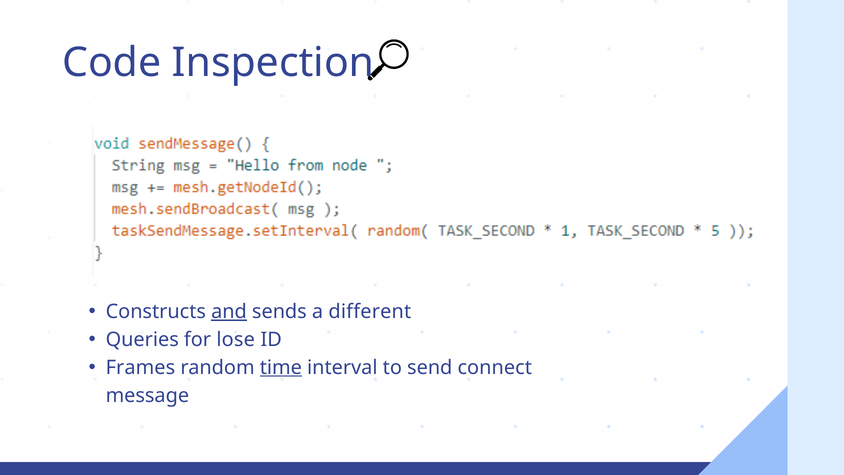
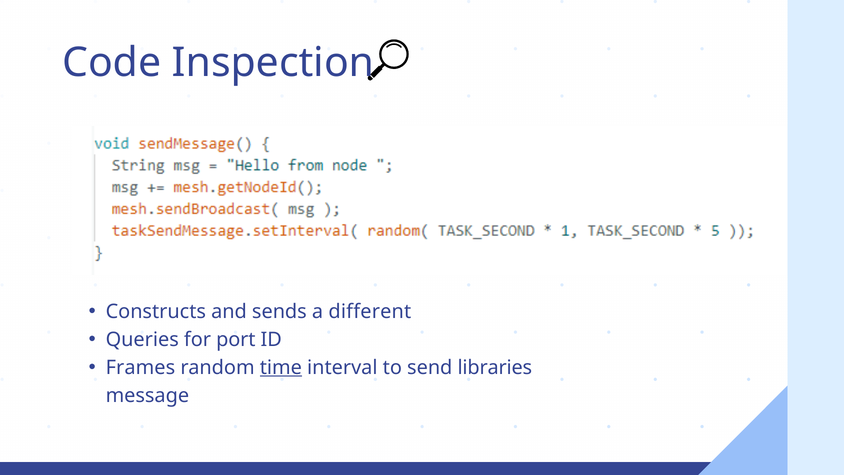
and underline: present -> none (229, 312)
lose: lose -> port (236, 339)
connect: connect -> libraries (495, 367)
